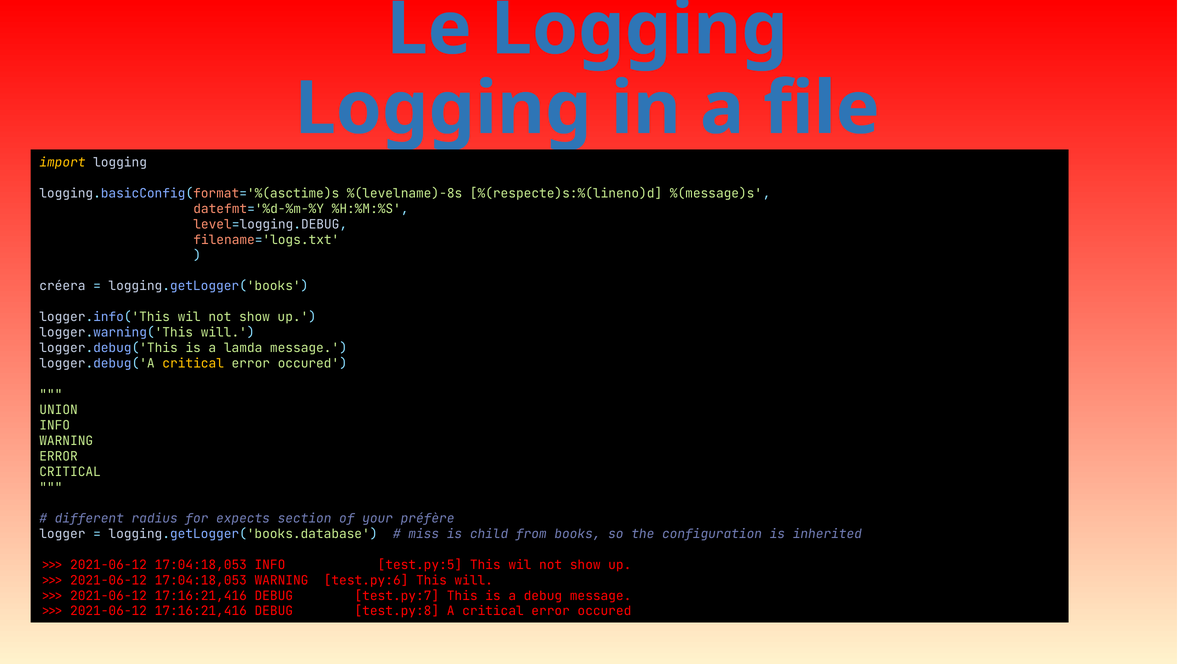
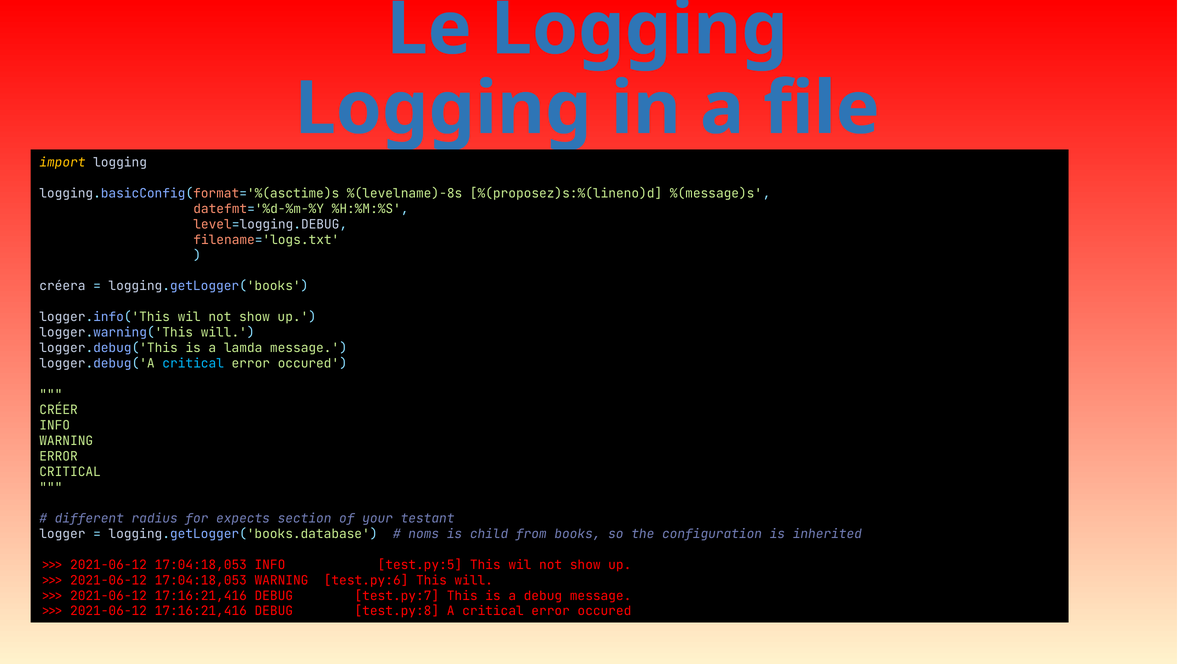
%(respecte)s:%(lineno)d: %(respecte)s:%(lineno)d -> %(proposez)s:%(lineno)d (566, 193)
critical colour: yellow -> light blue (193, 363)
UNION: UNION -> CRÉER (59, 410)
préfère: préfère -> testant (428, 518)
miss: miss -> noms (424, 534)
